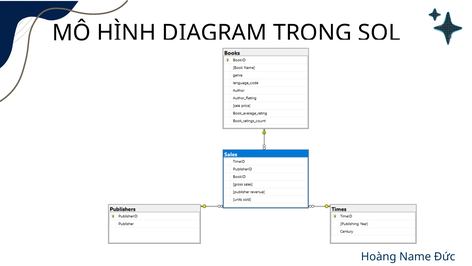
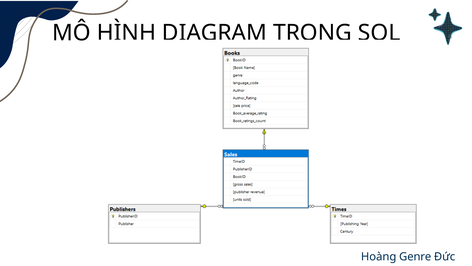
Name: Name -> Genre (415, 256)
